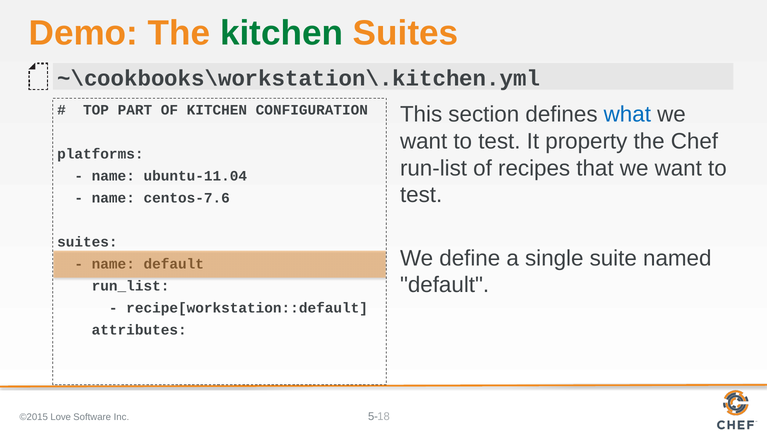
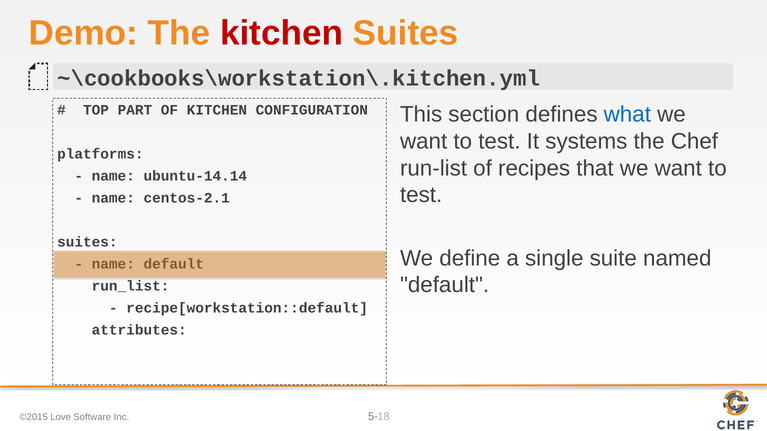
kitchen colour: green -> red (282, 33)
property: property -> systems (586, 142)
ubuntu-11.04: ubuntu-11.04 -> ubuntu-14.14 (195, 176)
centos-7.6: centos-7.6 -> centos-2.1 (187, 198)
